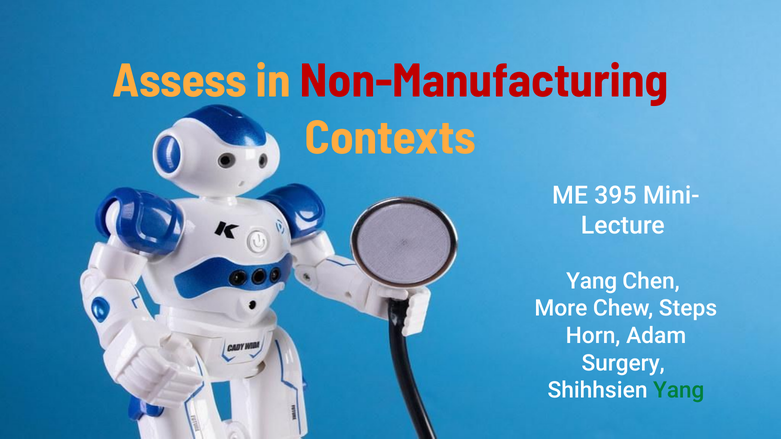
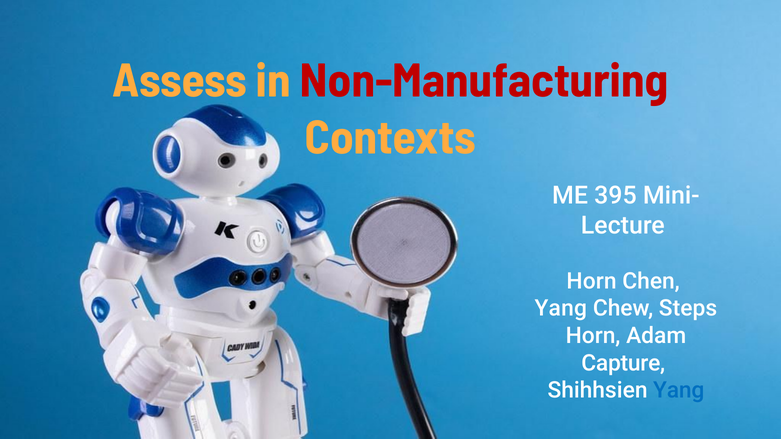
Yang: Yang -> Horn (592, 281)
More: More -> Yang (561, 309)
Surgery: Surgery -> Capture (623, 363)
Yang colour: green -> blue (679, 391)
